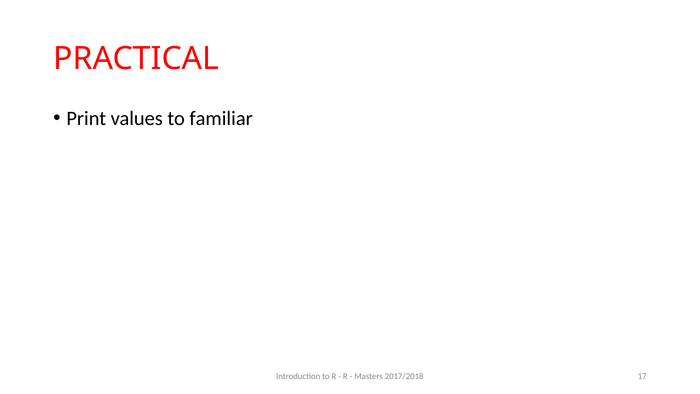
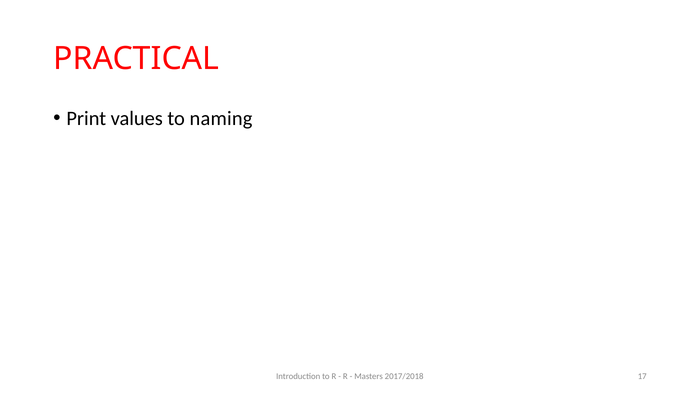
familiar: familiar -> naming (221, 118)
